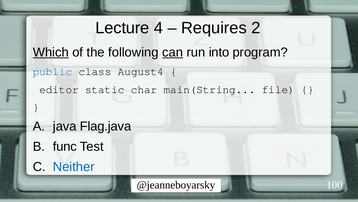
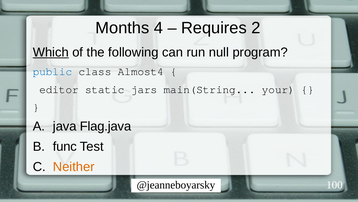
Lecture: Lecture -> Months (122, 28)
can underline: present -> none (173, 52)
into: into -> null (219, 52)
August4: August4 -> Almost4 (141, 71)
char: char -> jars (144, 89)
file: file -> your (278, 89)
Neither colour: blue -> orange (74, 166)
